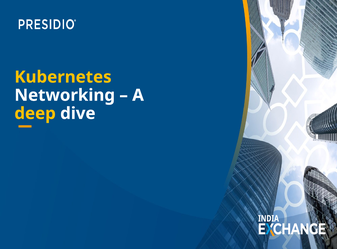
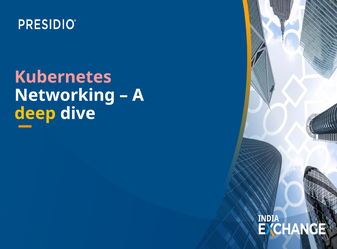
Kubernetes colour: yellow -> pink (63, 77)
